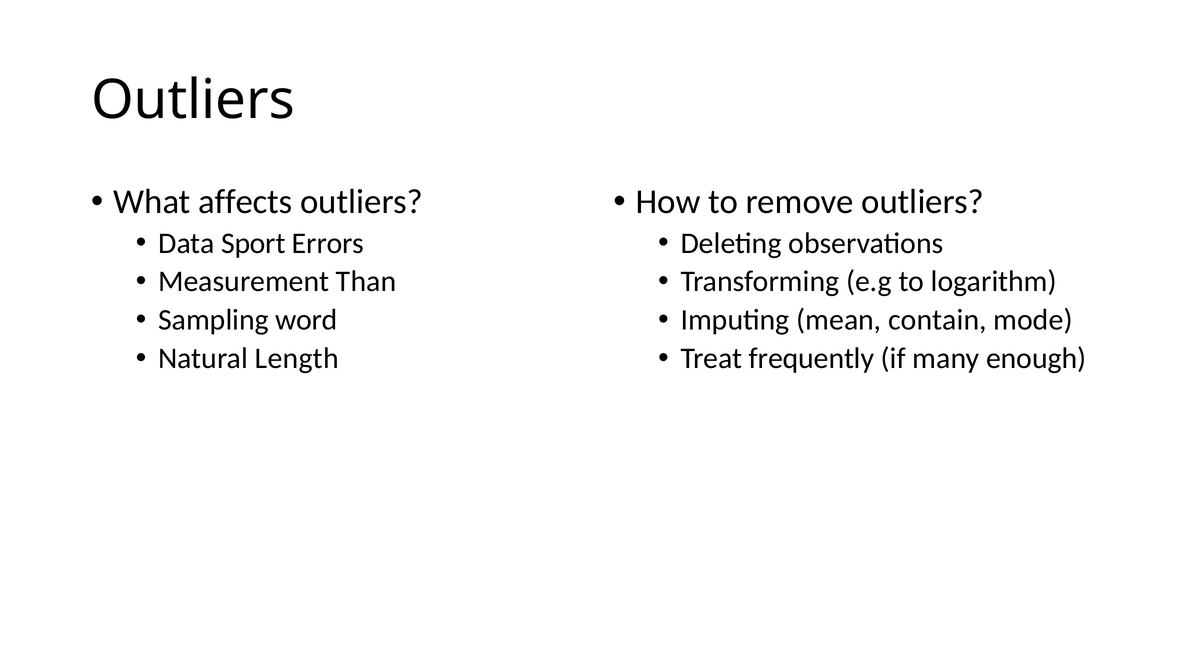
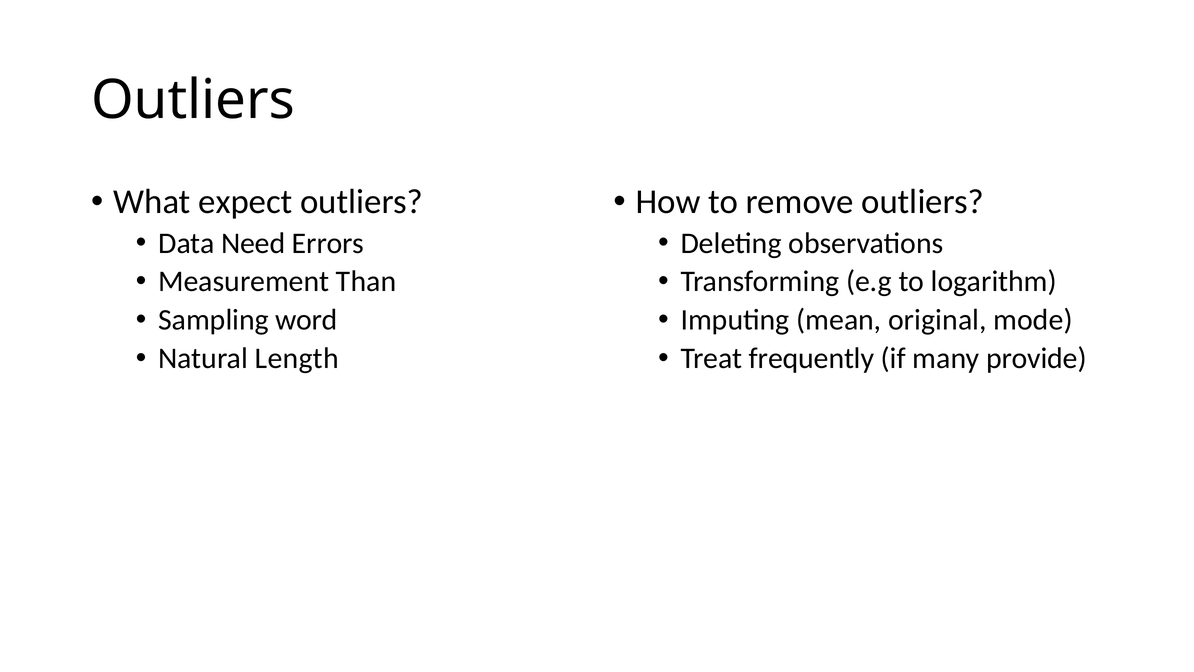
affects: affects -> expect (245, 202)
Sport: Sport -> Need (253, 243)
contain: contain -> original (937, 320)
enough: enough -> provide (1036, 358)
